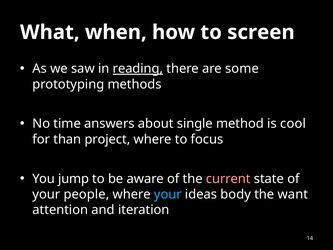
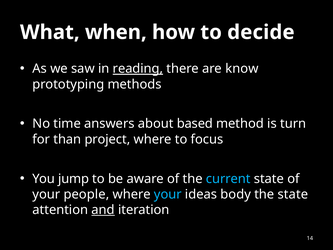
screen: screen -> decide (261, 32)
some: some -> know (242, 69)
single: single -> based (195, 124)
cool: cool -> turn (293, 124)
current colour: pink -> light blue (228, 179)
the want: want -> state (293, 194)
and underline: none -> present (103, 210)
